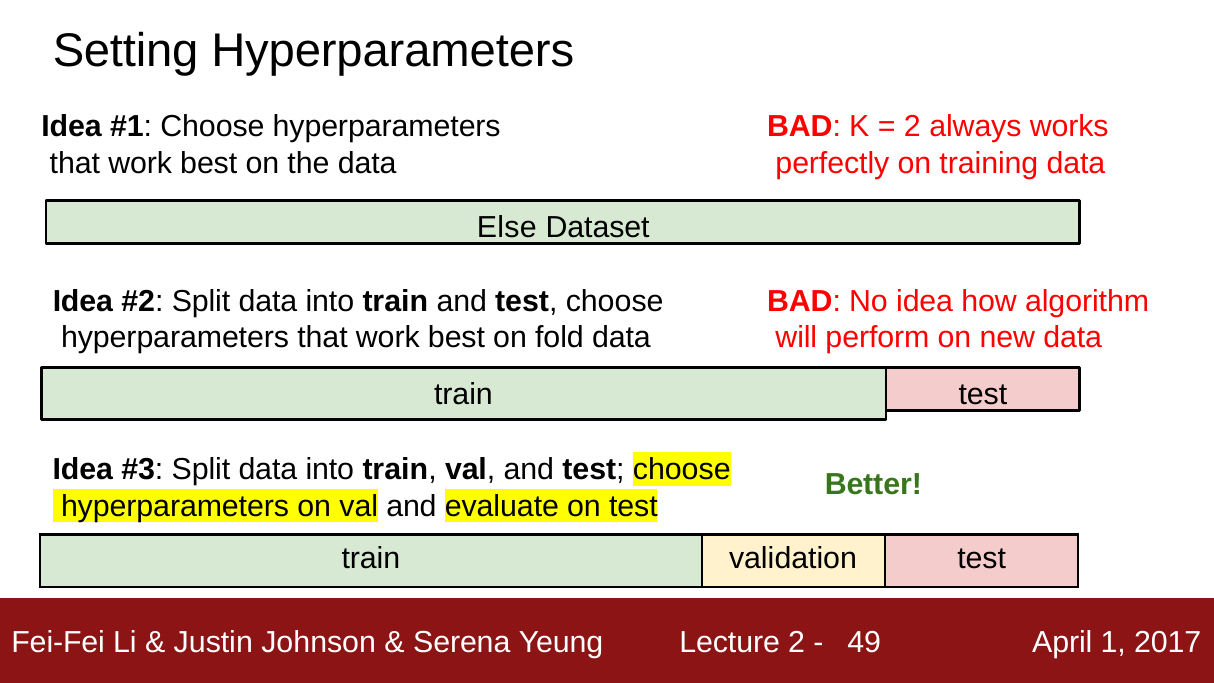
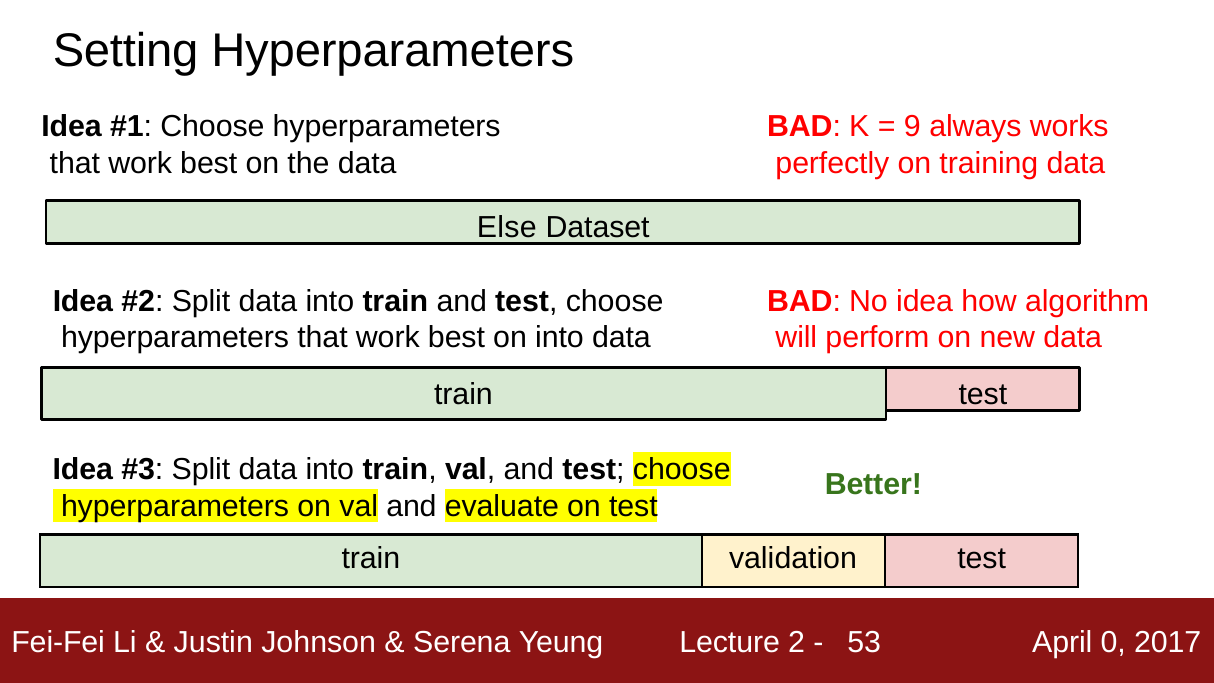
2: 2 -> 9 (912, 127)
on fold: fold -> into (559, 337)
49: 49 -> 53 (864, 642)
1: 1 -> 0 (1113, 642)
